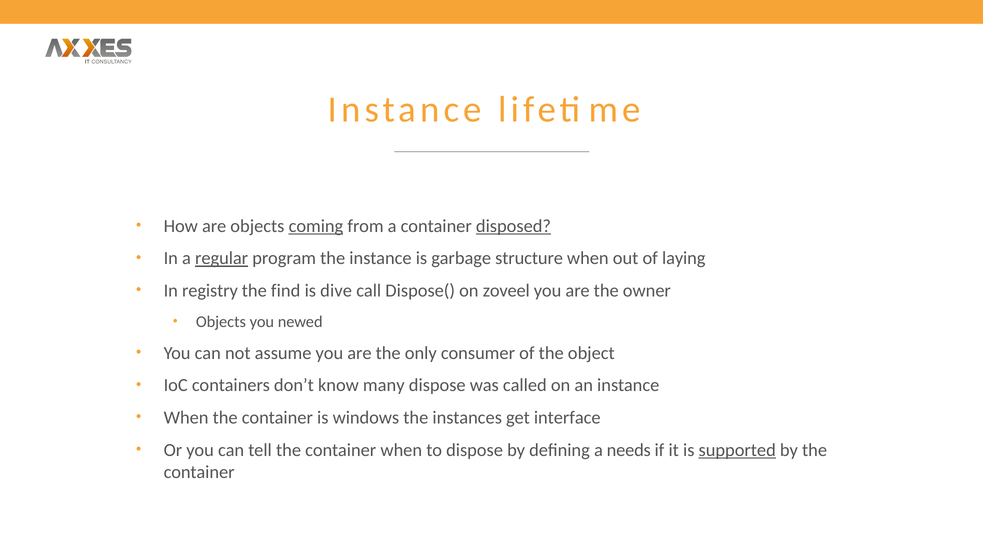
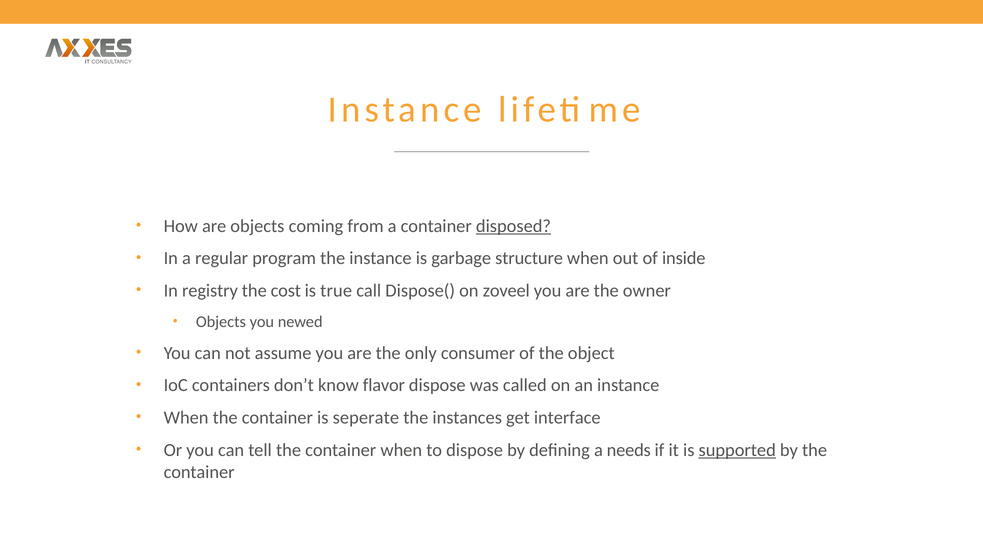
coming underline: present -> none (316, 226)
regular underline: present -> none (222, 258)
laying: laying -> inside (684, 258)
find: find -> cost (286, 291)
dive: dive -> true (336, 291)
many: many -> flavor (384, 385)
windows: windows -> seperate (366, 418)
